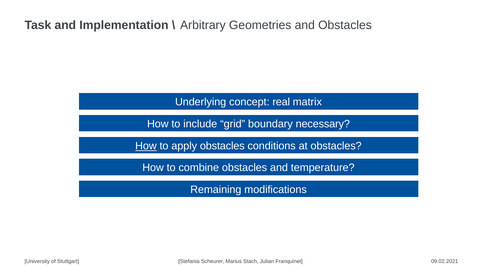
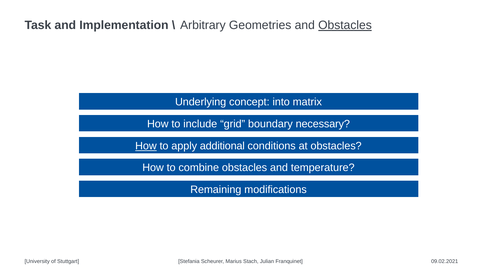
Obstacles underline: none -> present (345, 25)
real: real -> into (281, 102)
apply obstacles: obstacles -> additional (222, 146)
